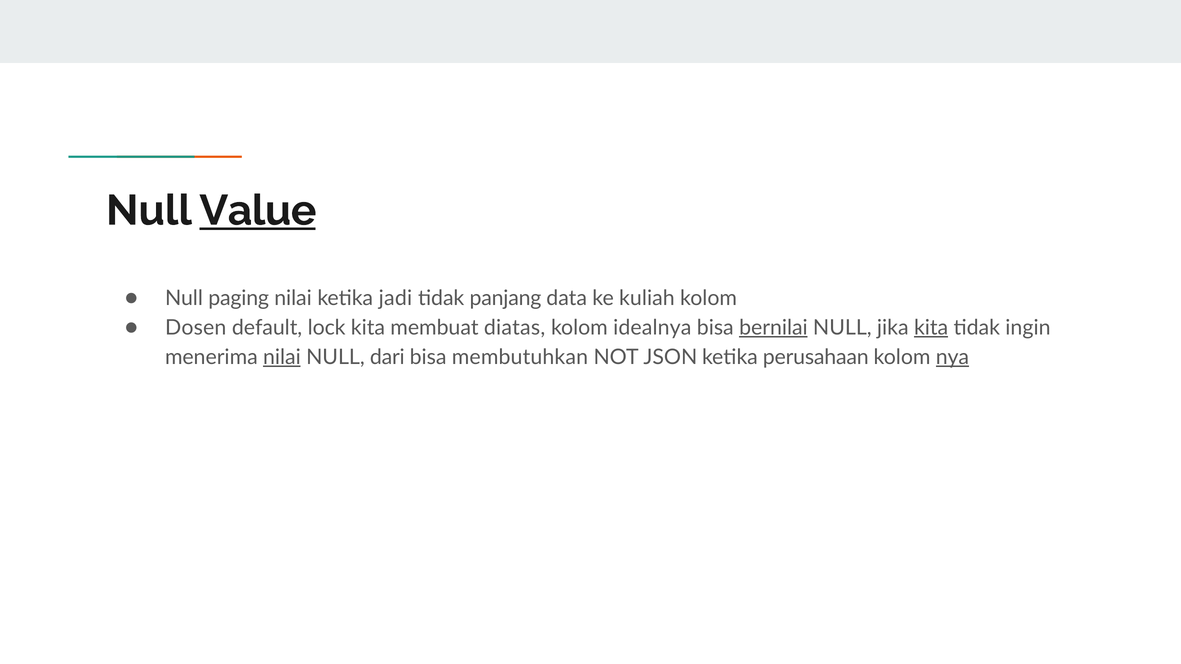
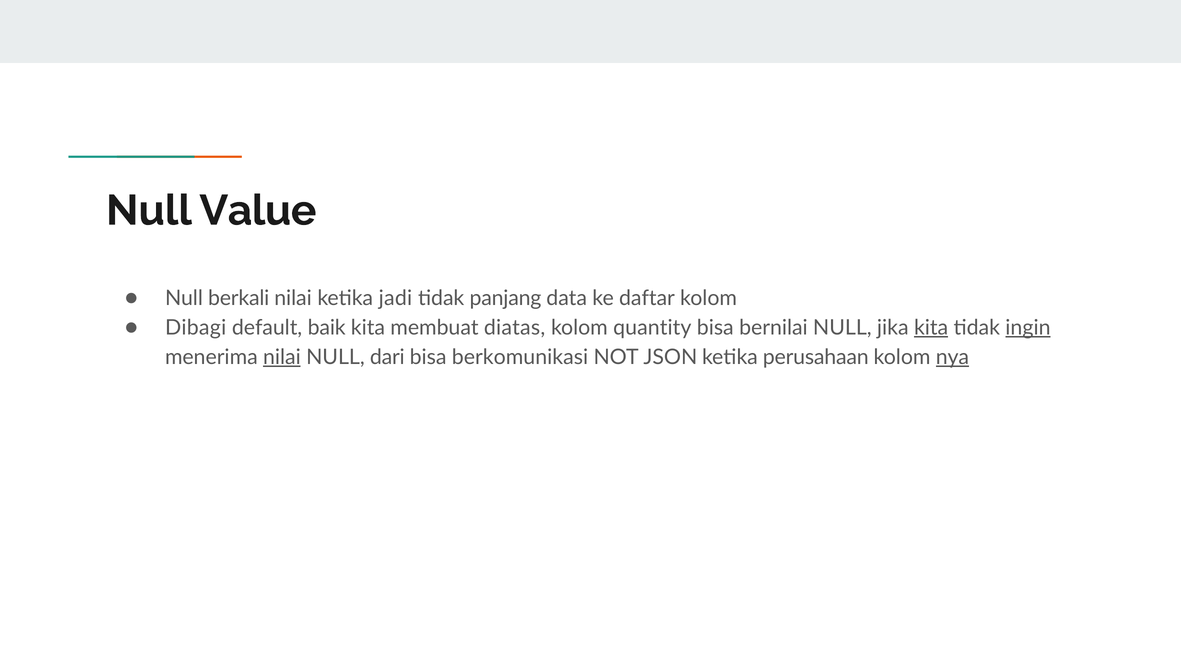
Value underline: present -> none (258, 211)
paging: paging -> berkali (239, 298)
kuliah: kuliah -> daftar (647, 298)
Dosen: Dosen -> Dibagi (196, 328)
lock: lock -> baik (327, 328)
idealnya: idealnya -> quantity (652, 328)
bernilai underline: present -> none (773, 328)
ingin underline: none -> present (1028, 328)
membutuhkan: membutuhkan -> berkomunikasi (520, 357)
